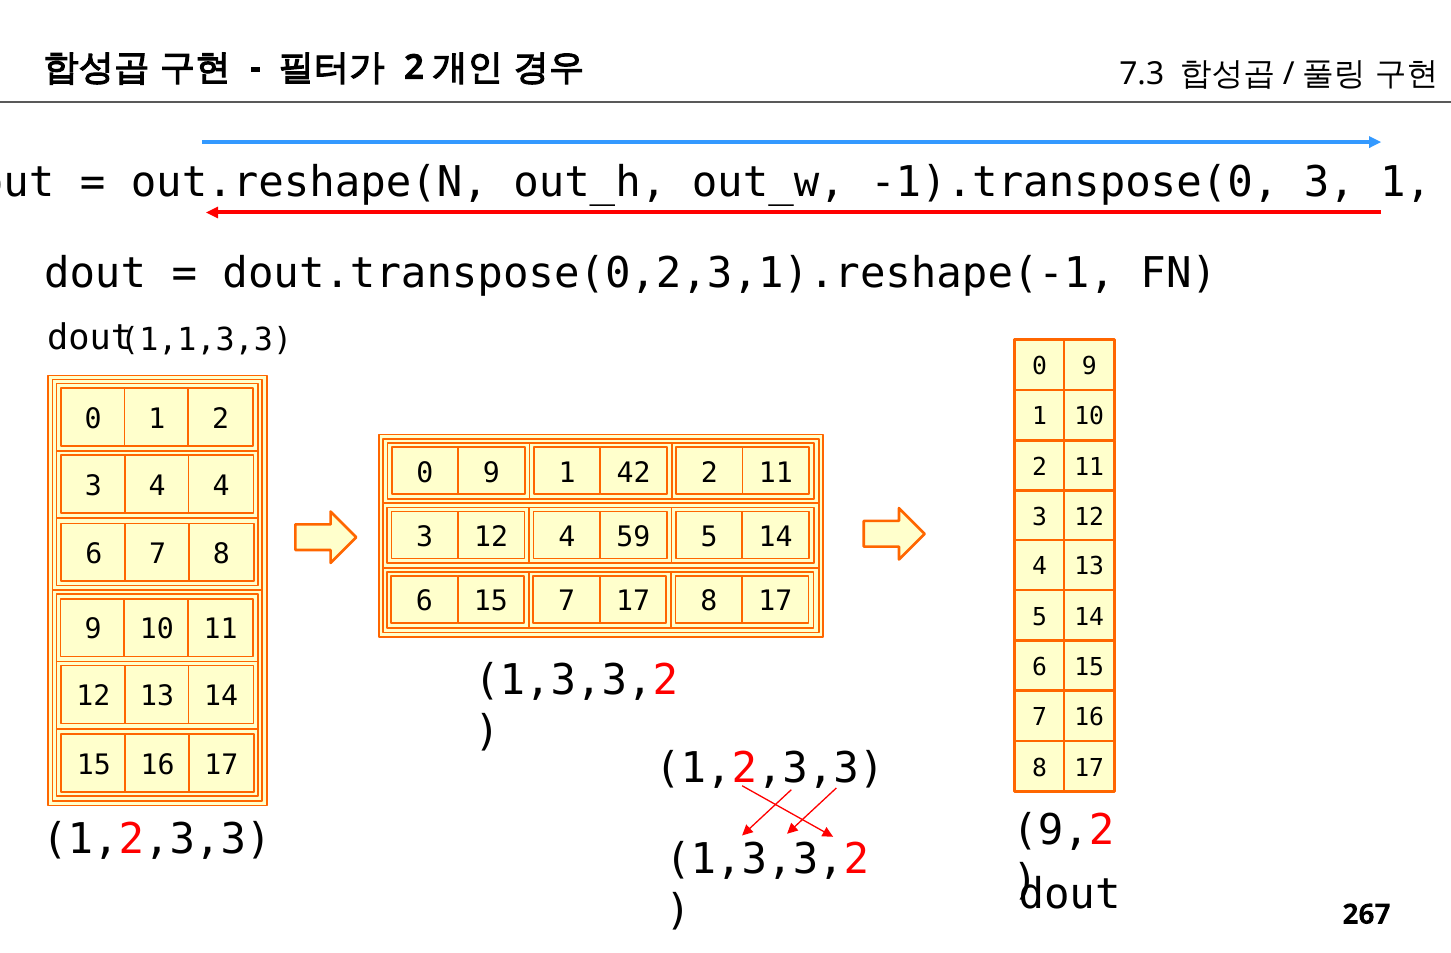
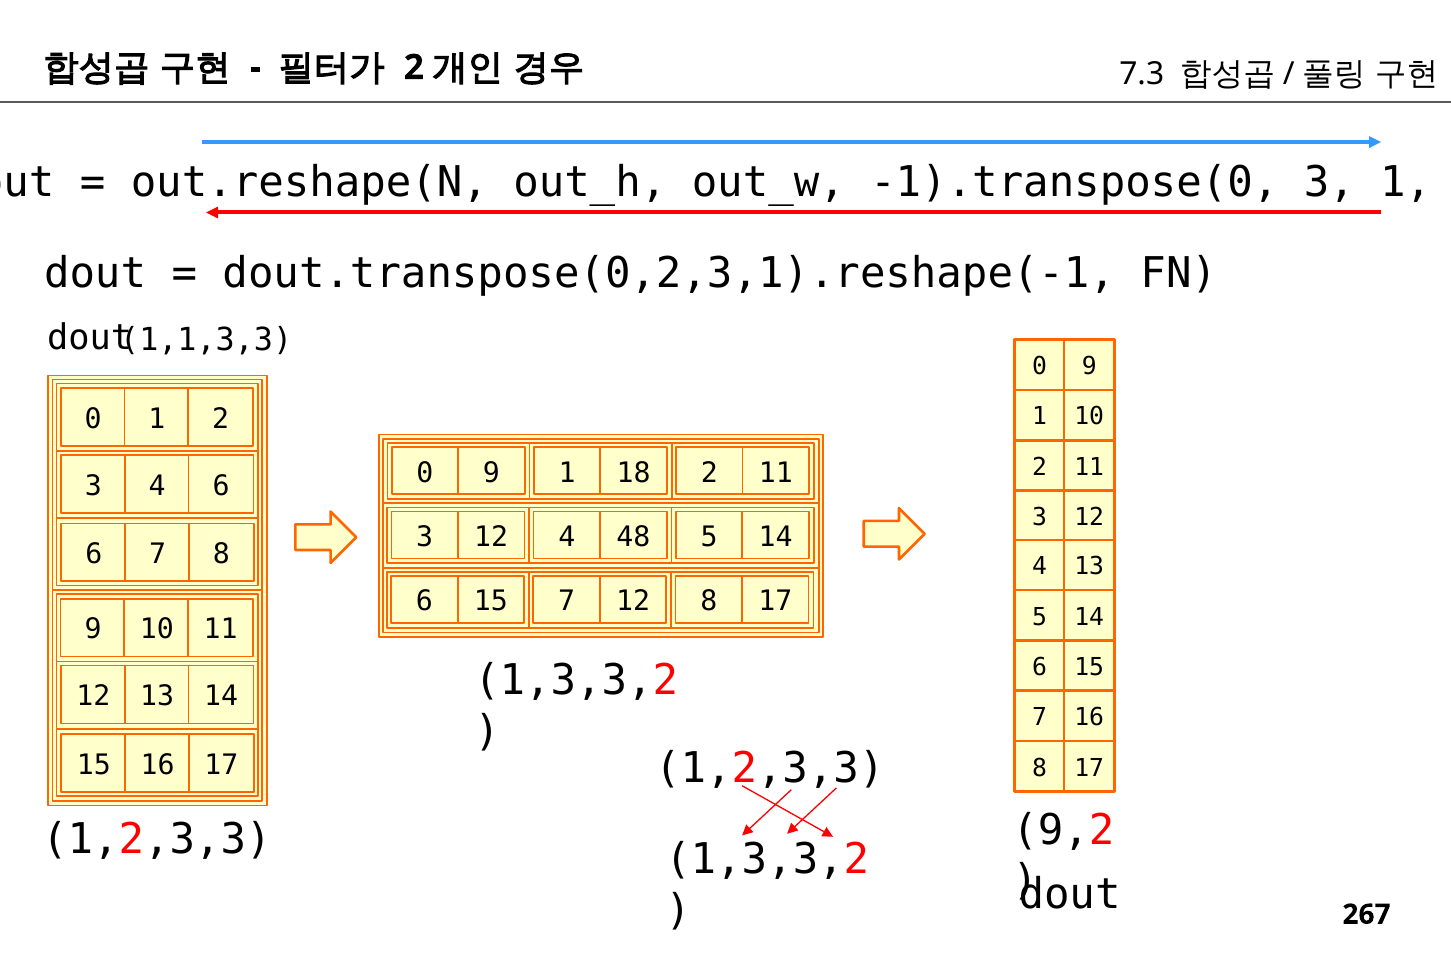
42: 42 -> 18 (634, 473)
3 4 4: 4 -> 6 (221, 486)
59: 59 -> 48 (633, 537)
7 17: 17 -> 12 (633, 601)
